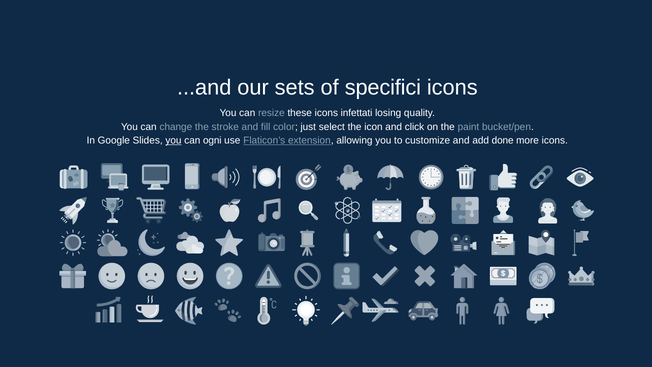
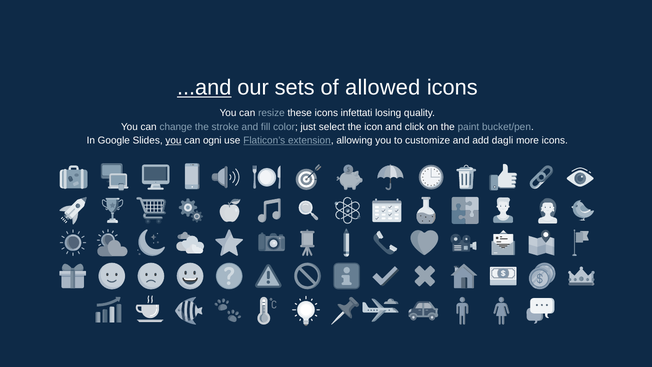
...and underline: none -> present (204, 88)
specifici: specifici -> allowed (383, 88)
done: done -> dagli (503, 140)
